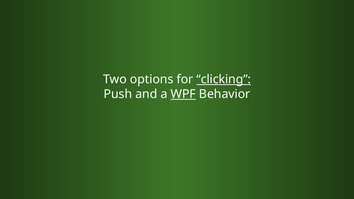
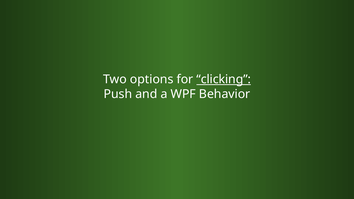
WPF underline: present -> none (183, 94)
